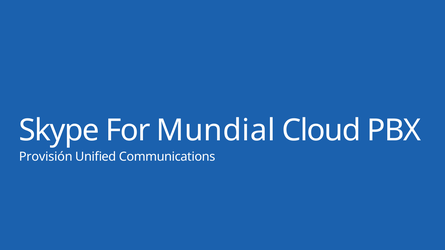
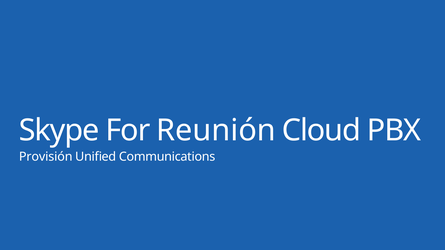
Mundial: Mundial -> Reunión (216, 131)
